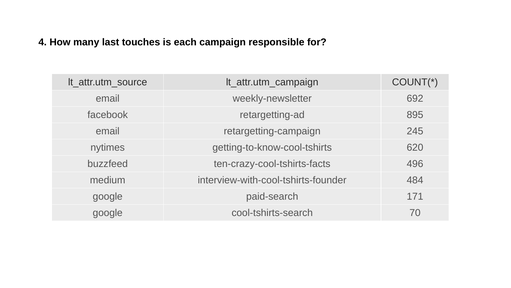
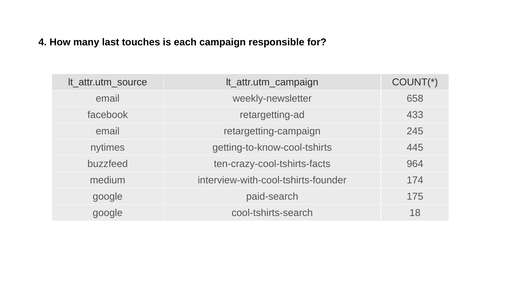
692: 692 -> 658 (415, 98)
895: 895 -> 433 (415, 115)
620: 620 -> 445 (415, 147)
496: 496 -> 964 (415, 163)
484: 484 -> 174 (415, 180)
171: 171 -> 175 (415, 196)
70: 70 -> 18 (415, 212)
